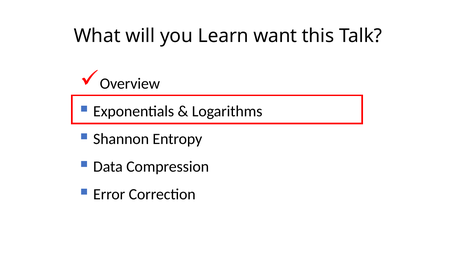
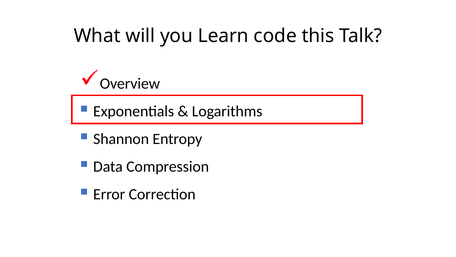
want: want -> code (275, 36)
